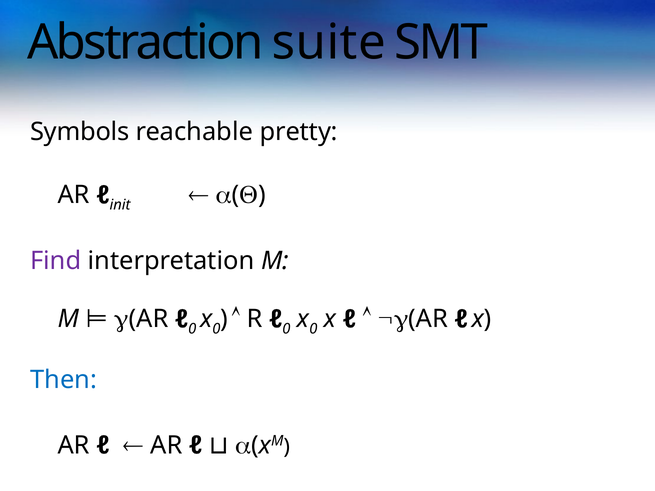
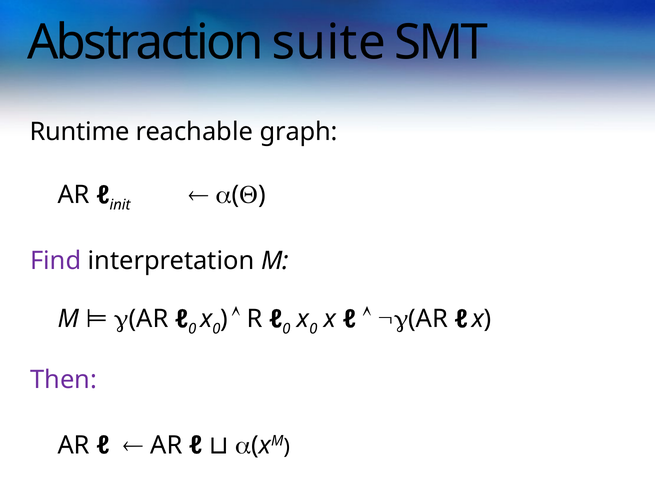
Symbols: Symbols -> Runtime (80, 132)
pretty: pretty -> graph (299, 132)
Then colour: blue -> purple (64, 380)
